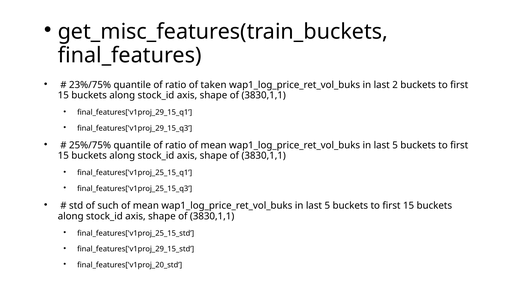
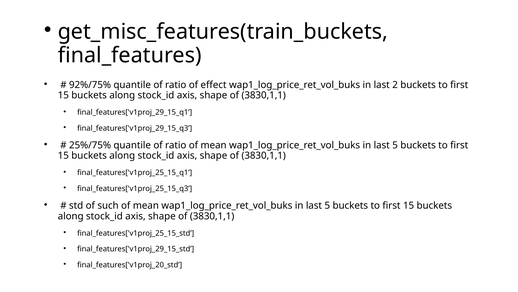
23%/75%: 23%/75% -> 92%/75% (90, 85)
taken: taken -> effect (214, 85)
